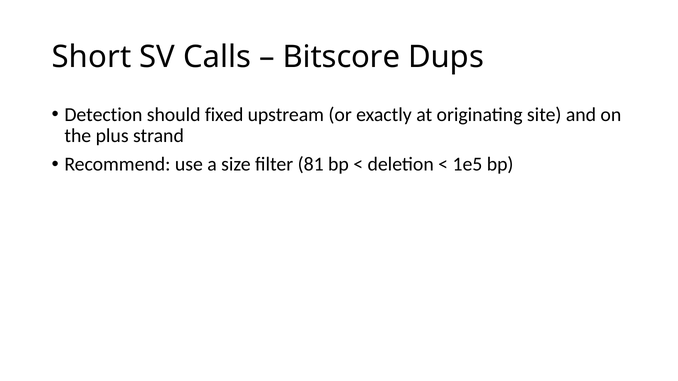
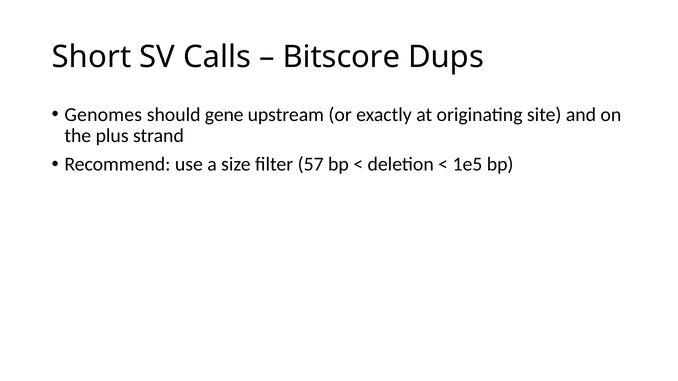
Detection: Detection -> Genomes (103, 115)
fixed: fixed -> gene (224, 115)
81: 81 -> 57 (311, 164)
